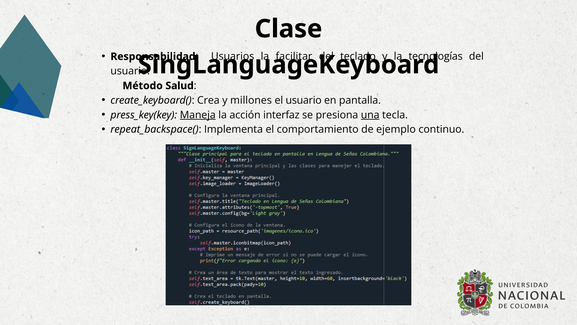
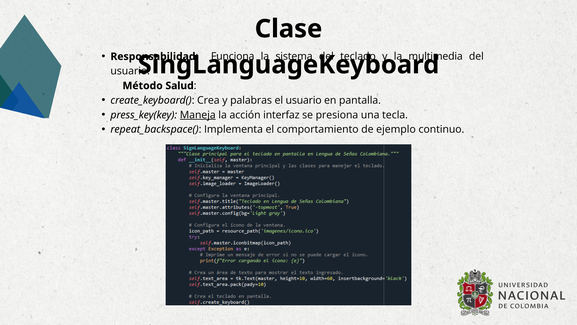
Usuarios: Usuarios -> Funciona (233, 56)
facilitar: facilitar -> sistema (294, 56)
tecnologías: tecnologías -> multimedia (436, 56)
millones: millones -> palabras (251, 100)
una underline: present -> none (370, 115)
